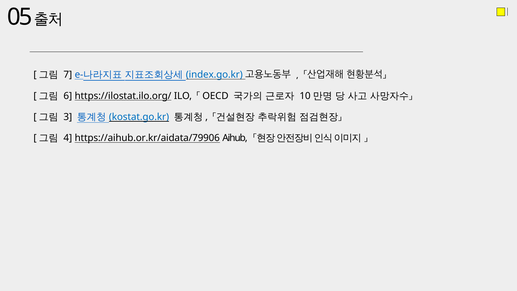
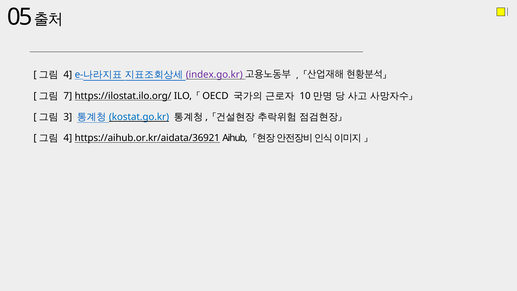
7: 7 -> 4 (68, 75)
index.go.kr colour: blue -> purple (214, 75)
6: 6 -> 7 (68, 96)
https://aihub.or.kr/aidata/79906: https://aihub.or.kr/aidata/79906 -> https://aihub.or.kr/aidata/36921 (147, 138)
